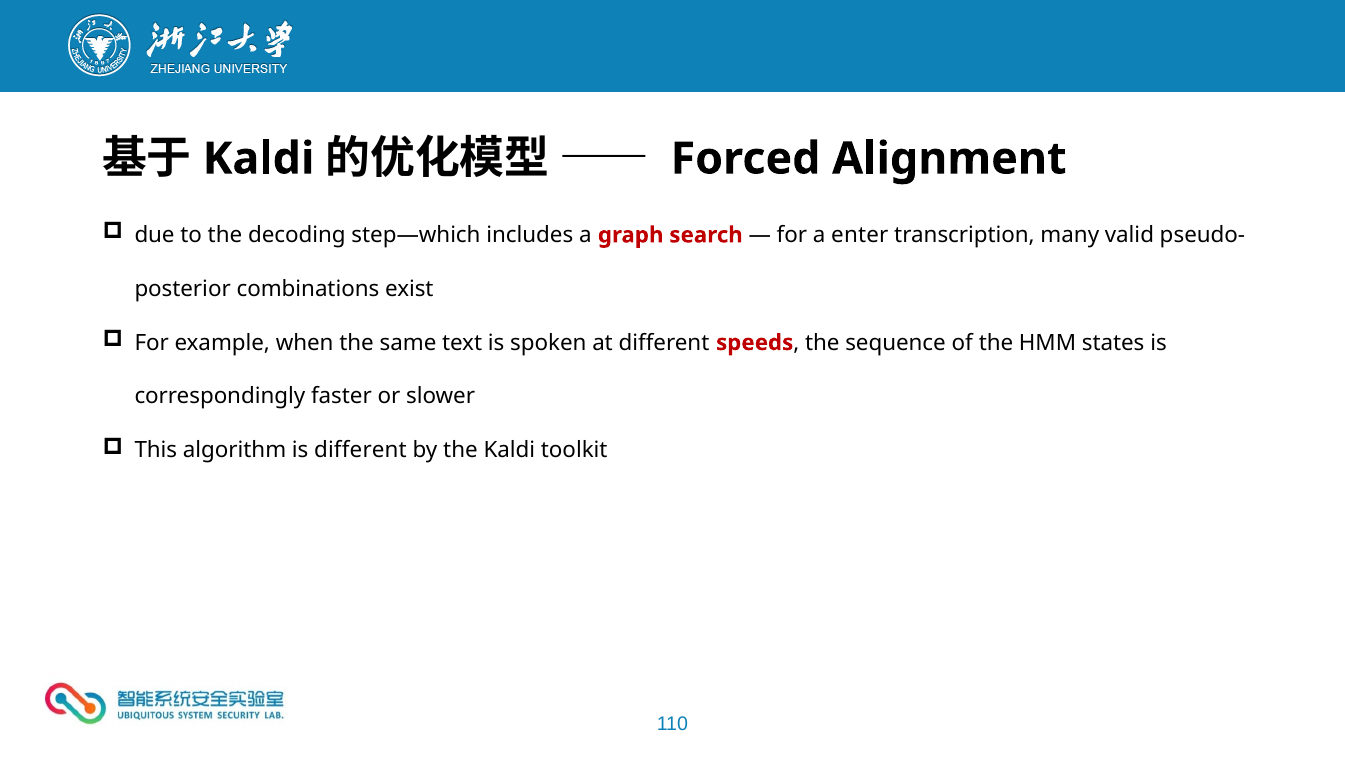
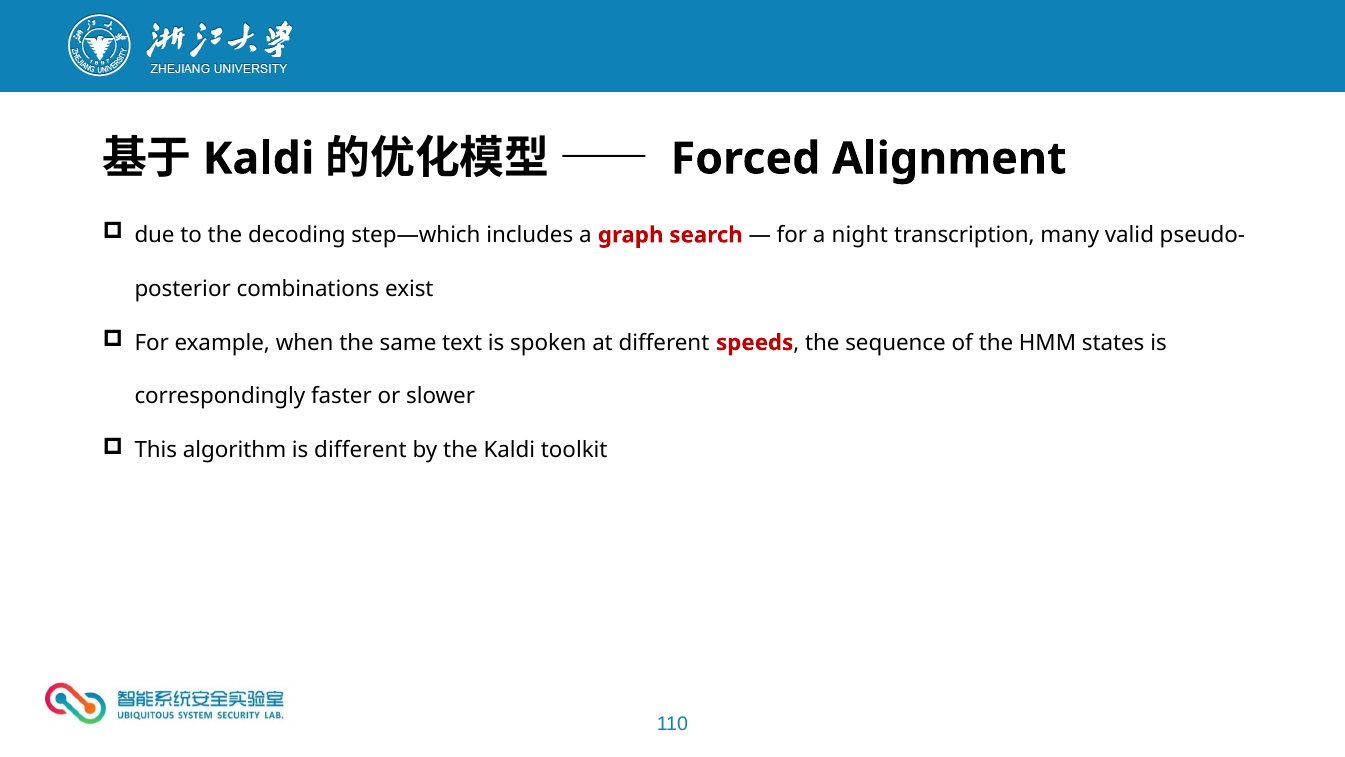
enter: enter -> night (860, 235)
